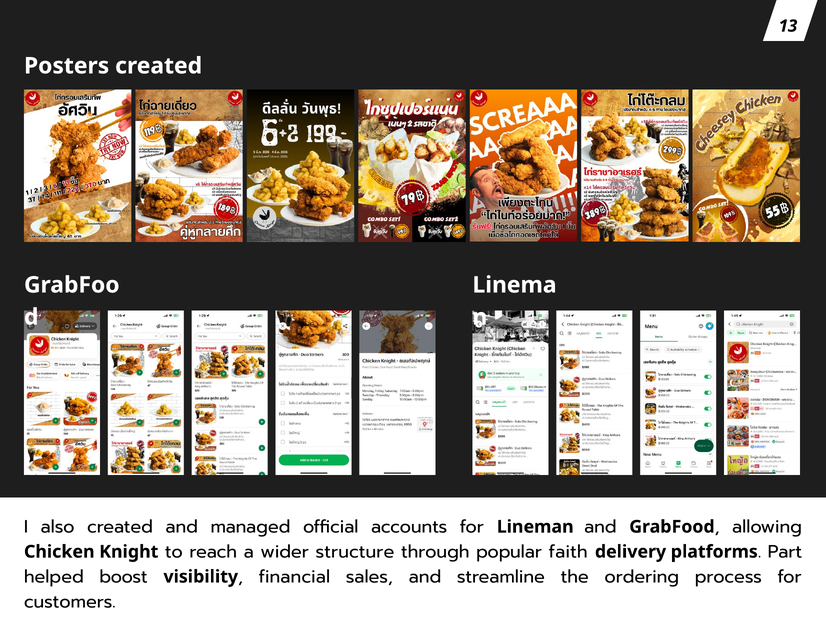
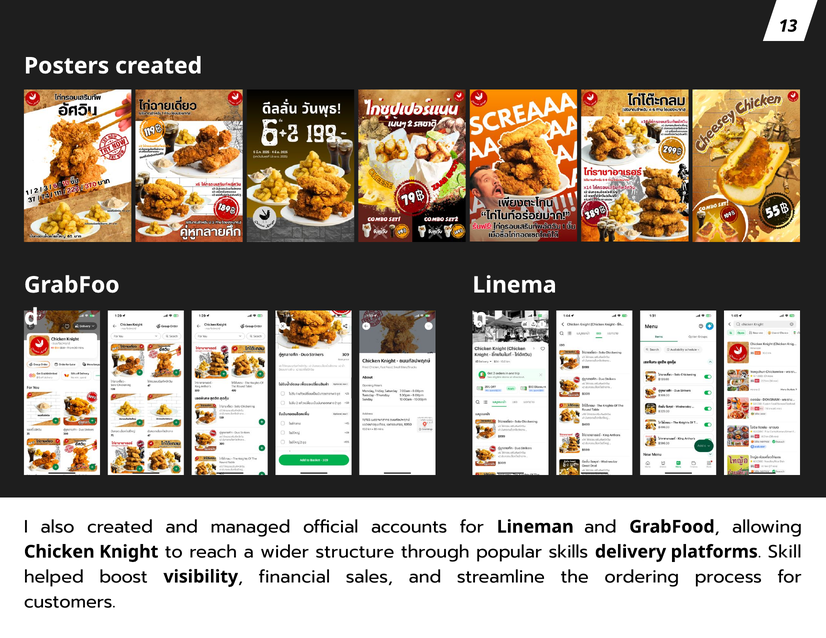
faith: faith -> skills (568, 552)
Part: Part -> Skill (785, 552)
